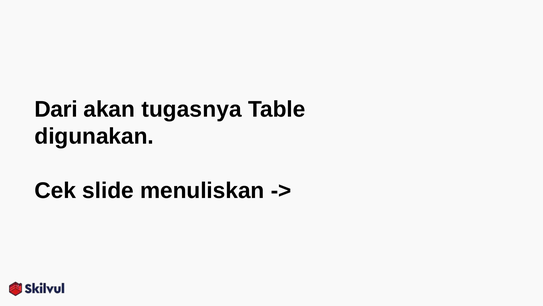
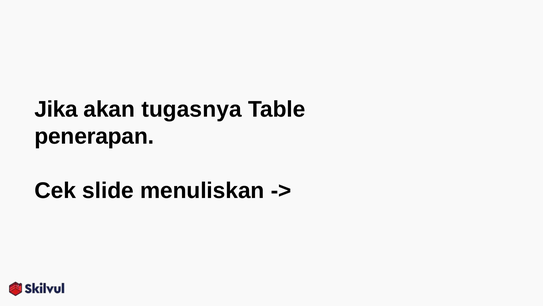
Dari: Dari -> Jika (56, 109)
digunakan: digunakan -> penerapan (94, 136)
